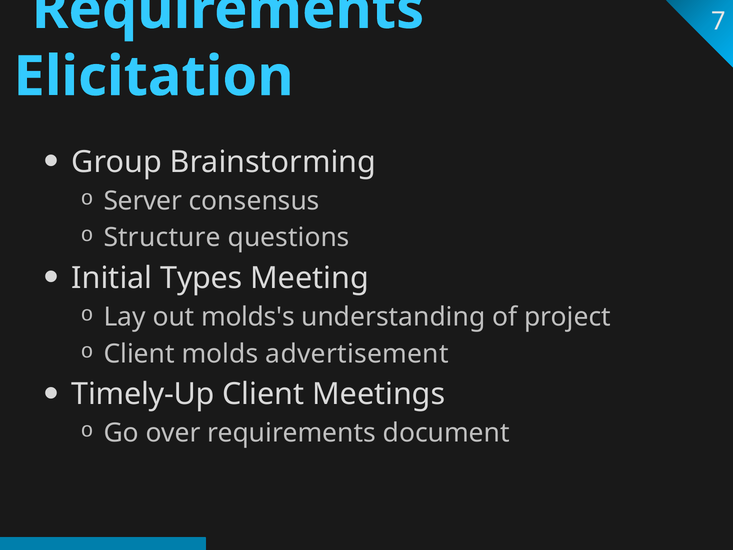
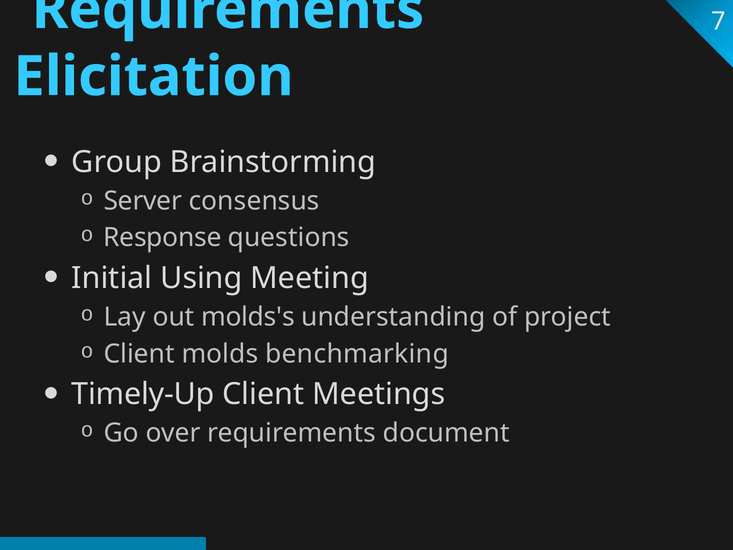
Structure: Structure -> Response (162, 238)
Types: Types -> Using (201, 278)
advertisement: advertisement -> benchmarking (357, 354)
